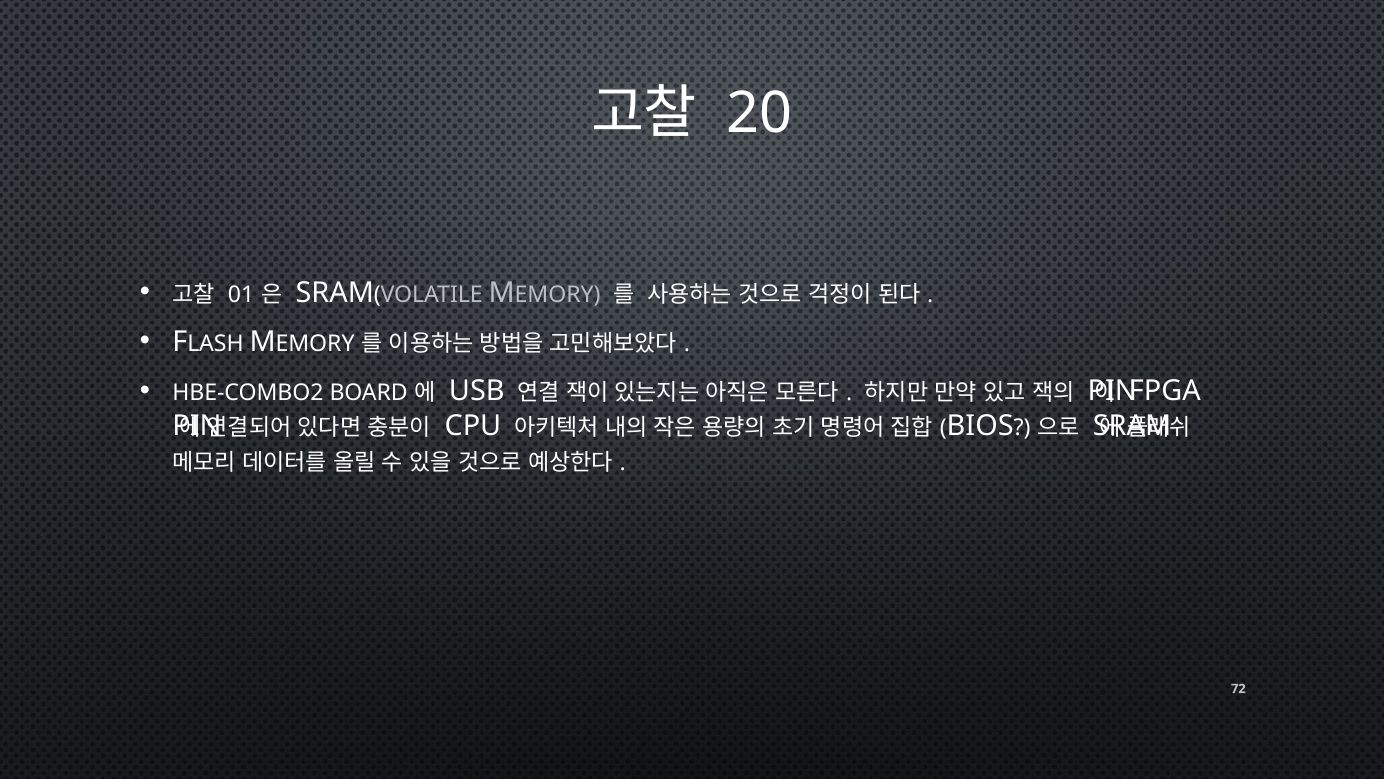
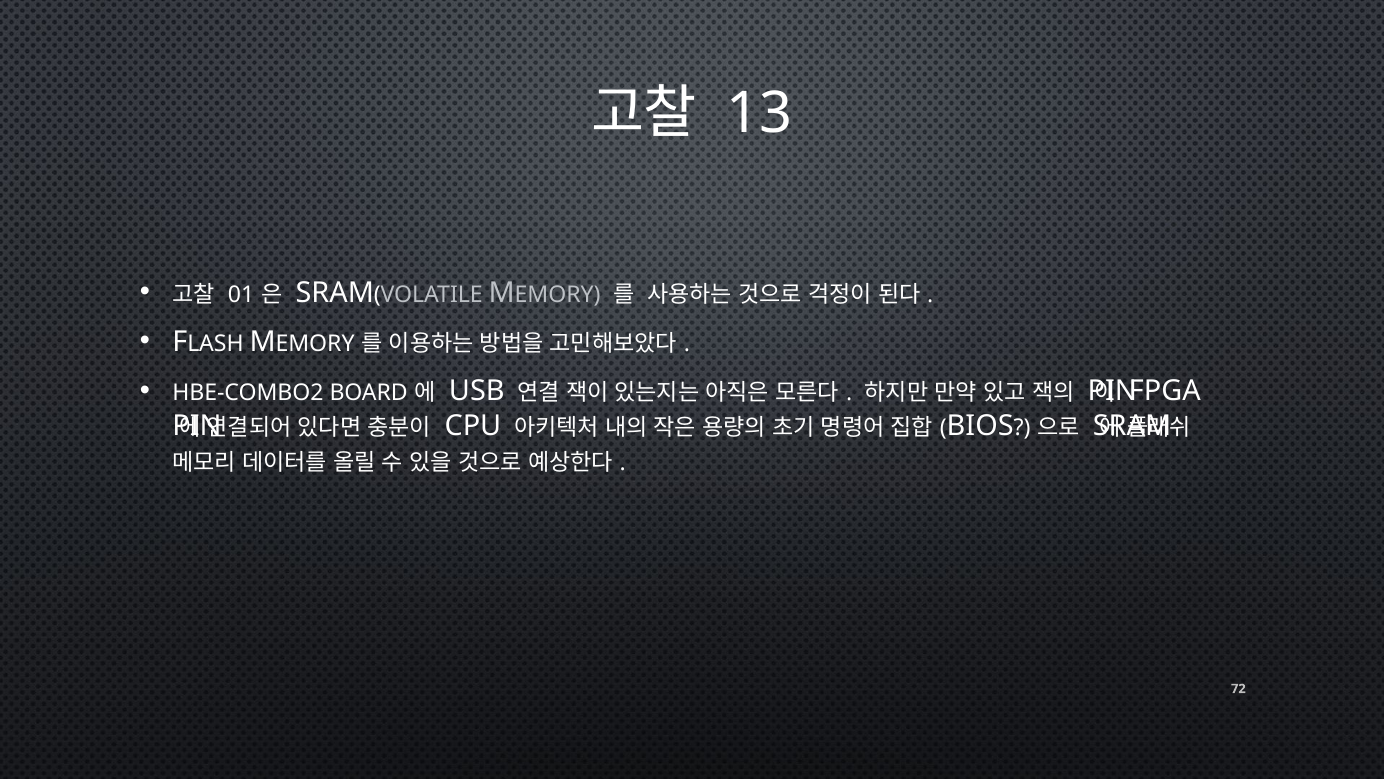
20: 20 -> 13 (760, 113)
